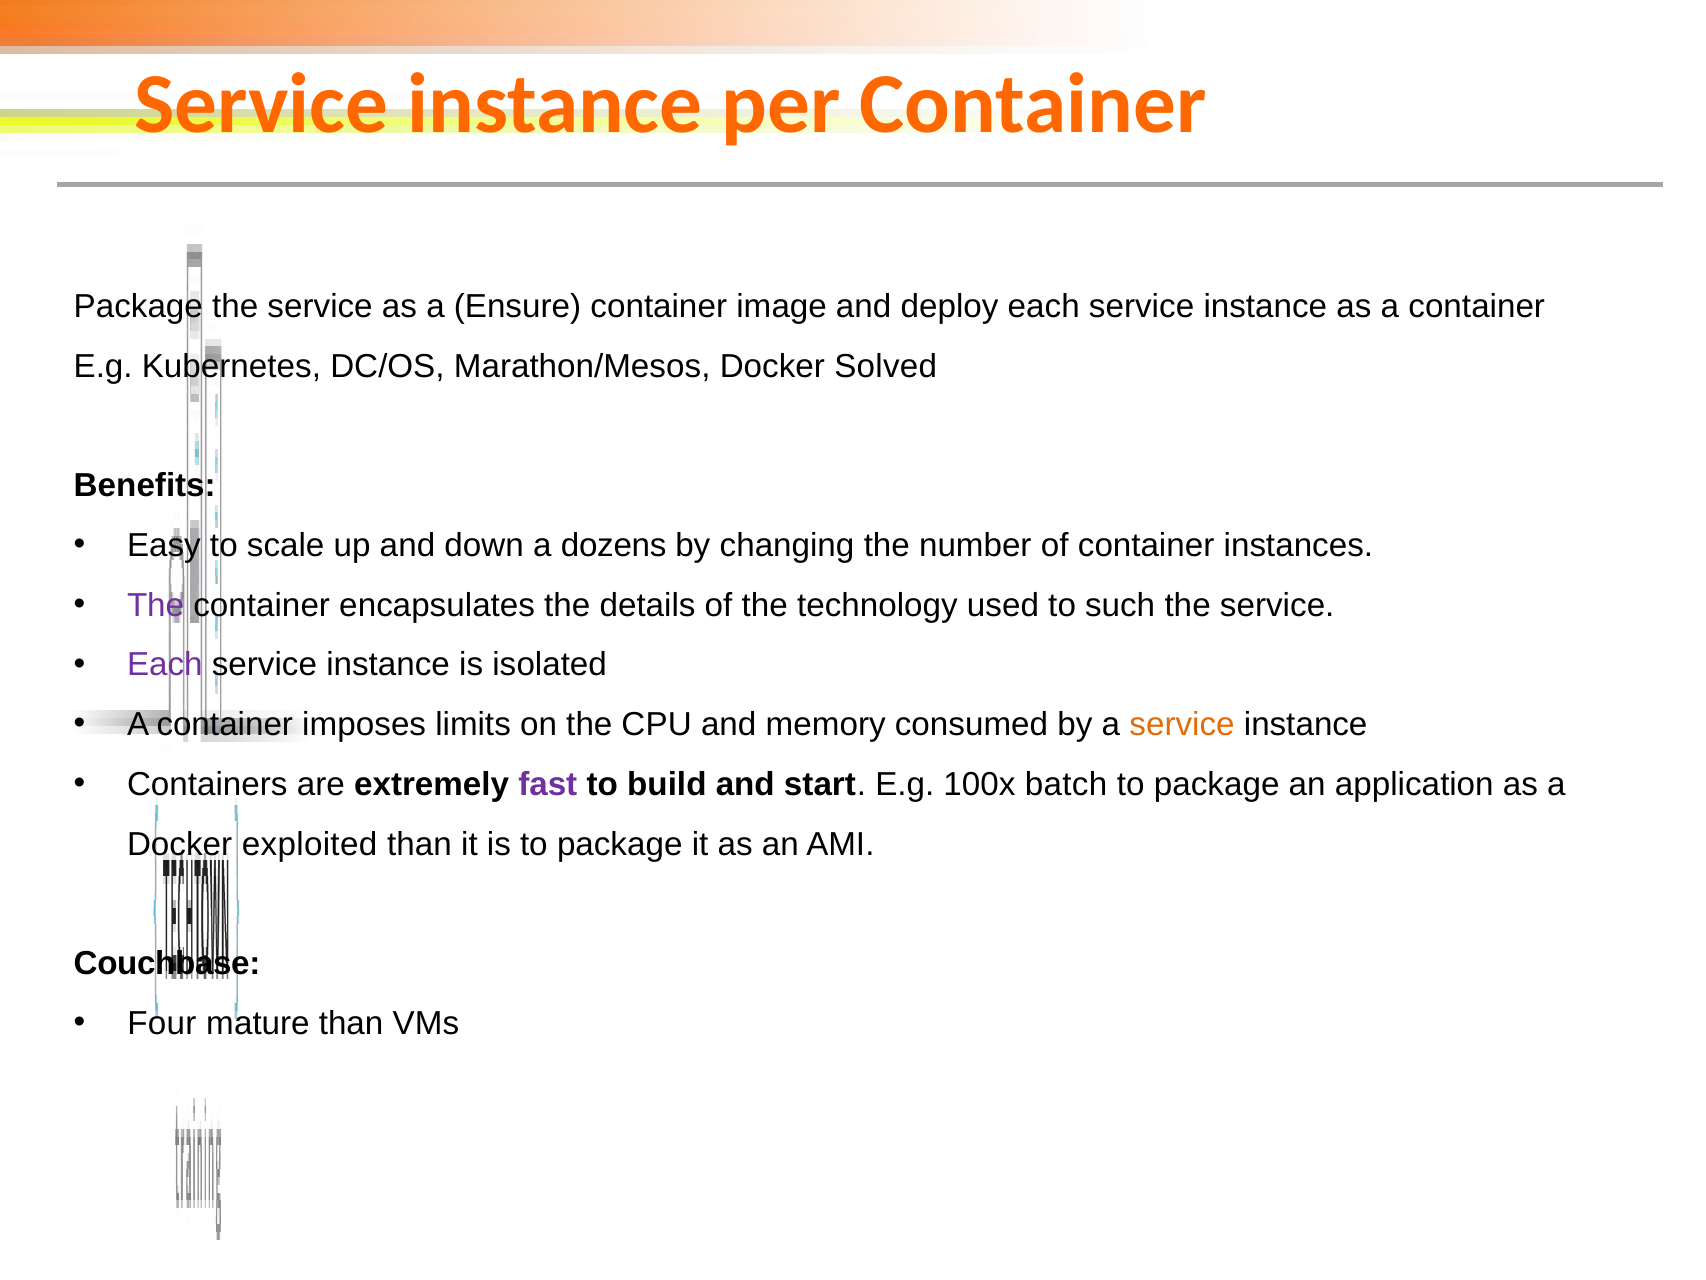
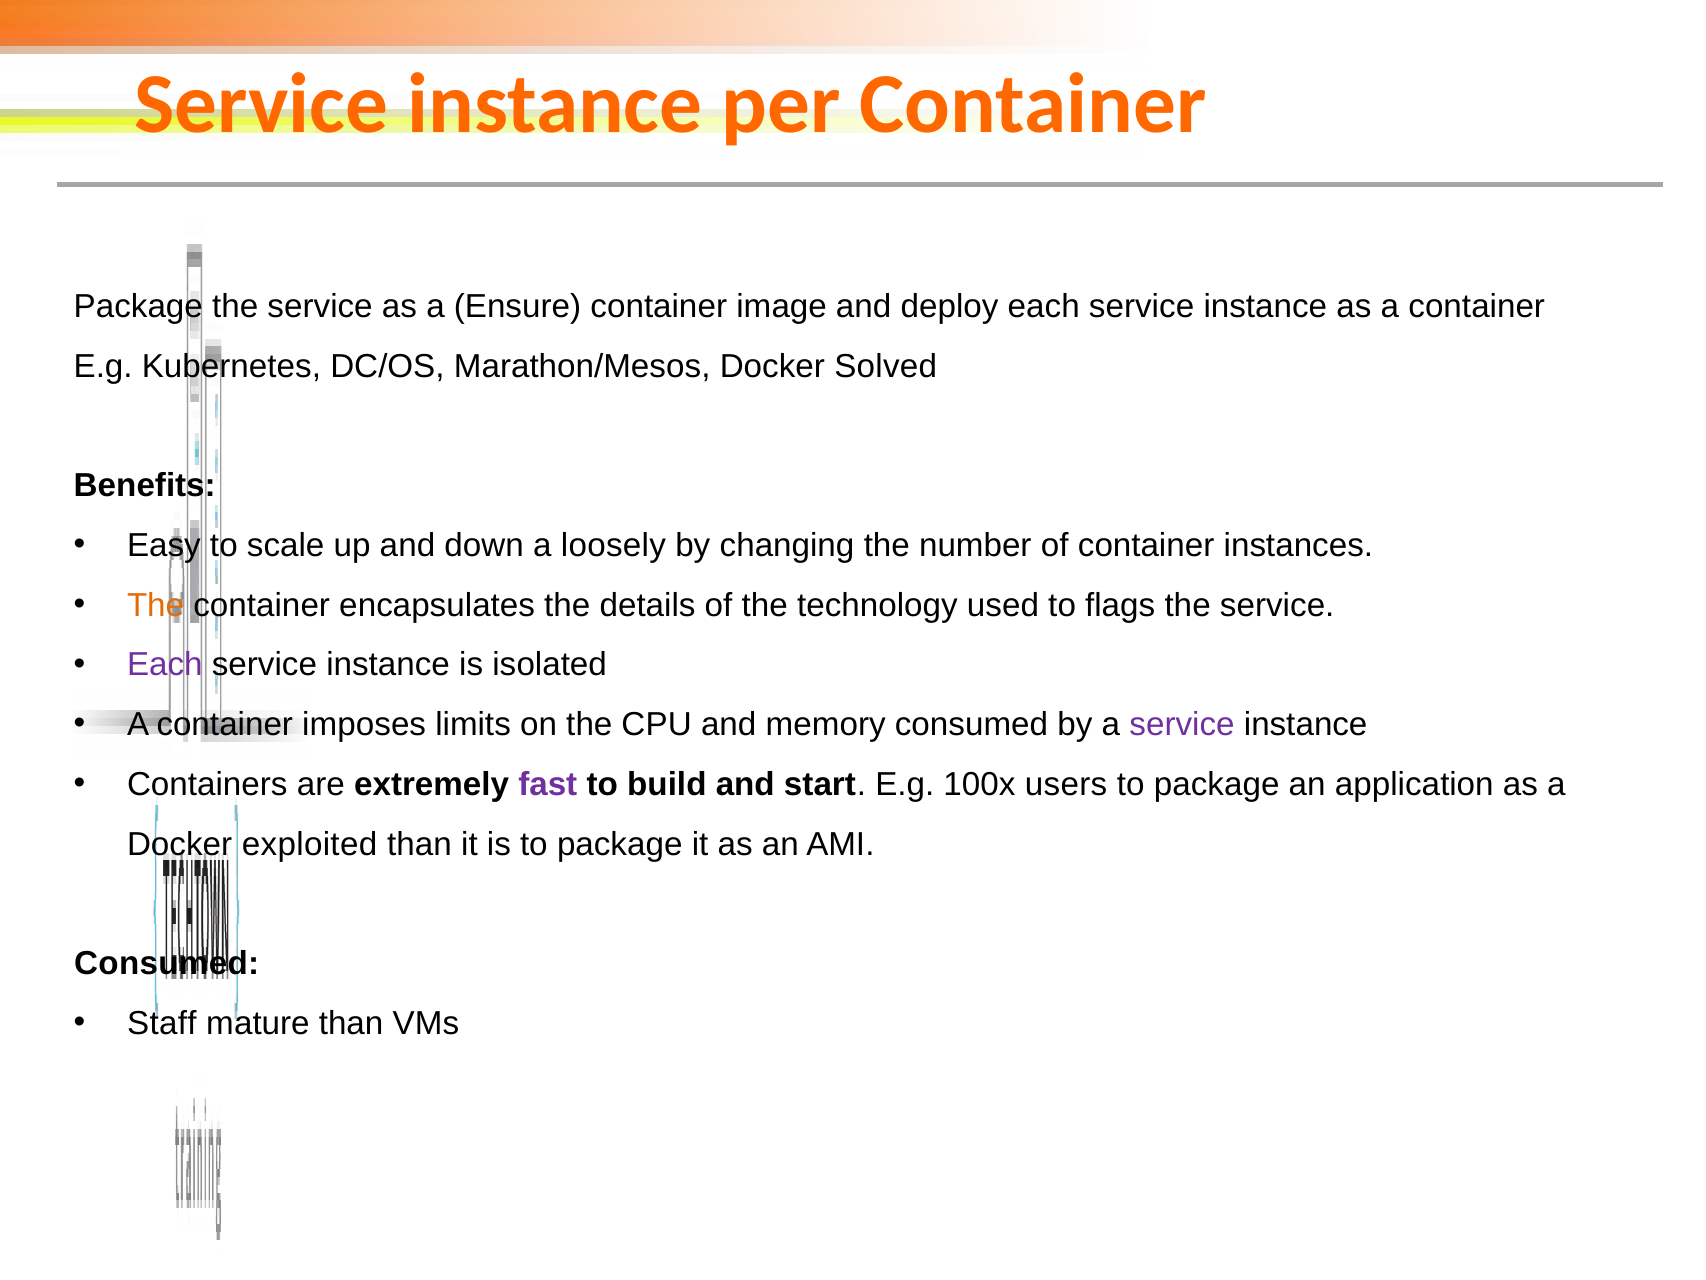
dozens: dozens -> loosely (613, 545)
The colour: purple -> orange (156, 605)
such: such -> flags (1120, 605)
service colour: orange -> purple (1182, 724)
batch: batch -> users (1066, 784)
Couchbase: Couchbase -> Consumed (167, 963)
Four: Four -> Staff (162, 1023)
